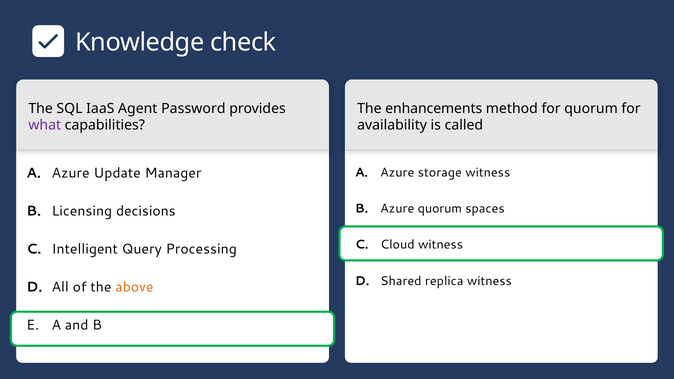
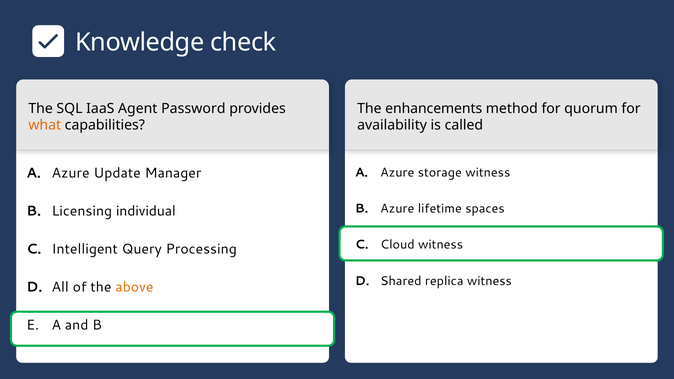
what colour: purple -> orange (45, 125)
quorum: quorum -> lifetime (440, 209)
decisions: decisions -> individual (146, 211)
